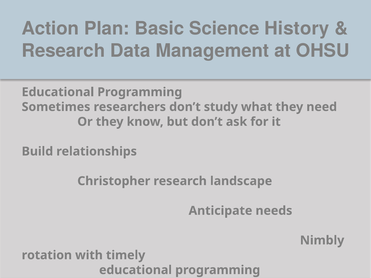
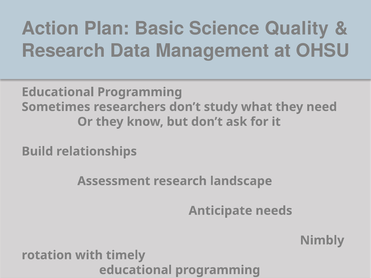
History: History -> Quality (297, 28)
Christopher: Christopher -> Assessment (114, 181)
